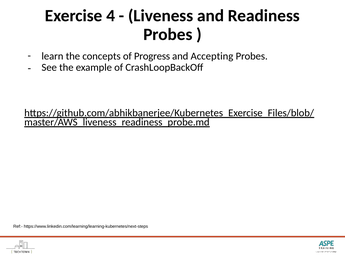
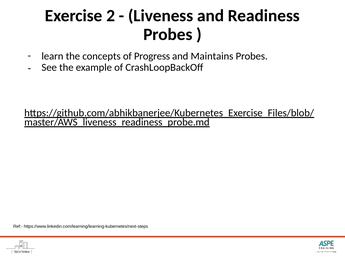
4: 4 -> 2 (111, 16)
Accepting: Accepting -> Maintains (212, 56)
